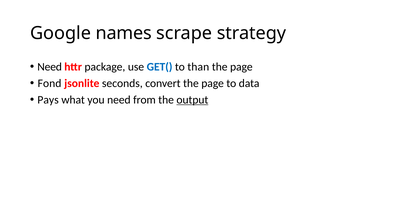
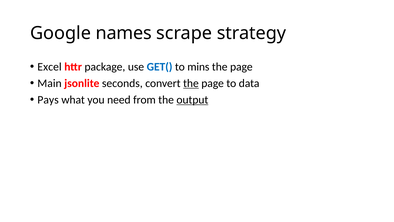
Need: Need -> Excel (50, 67)
than: than -> mins (198, 67)
Fond: Fond -> Main (50, 83)
the underline: none -> present (191, 83)
